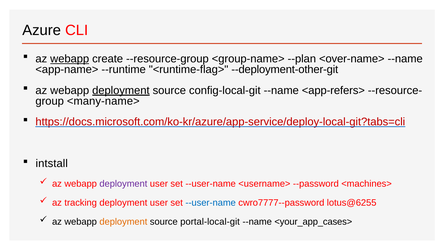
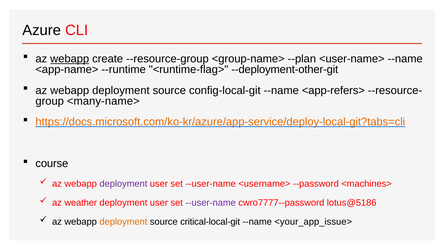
<over-name>: <over-name> -> <user-name> (352, 59)
deployment underline: present -> none (121, 90)
https://docs.microsoft.com/ko-kr/azure/app-service/deploy-local-git?tabs=cli colour: red -> orange (220, 122)
intstall: intstall -> course (52, 163)
tracking: tracking -> weather (81, 203)
--user-name colour: blue -> purple (211, 203)
lotus@6255: lotus@6255 -> lotus@5186 (352, 203)
portal-local-git: portal-local-git -> critical-local-git (210, 222)
<your_app_cases>: <your_app_cases> -> <your_app_issue> (313, 222)
